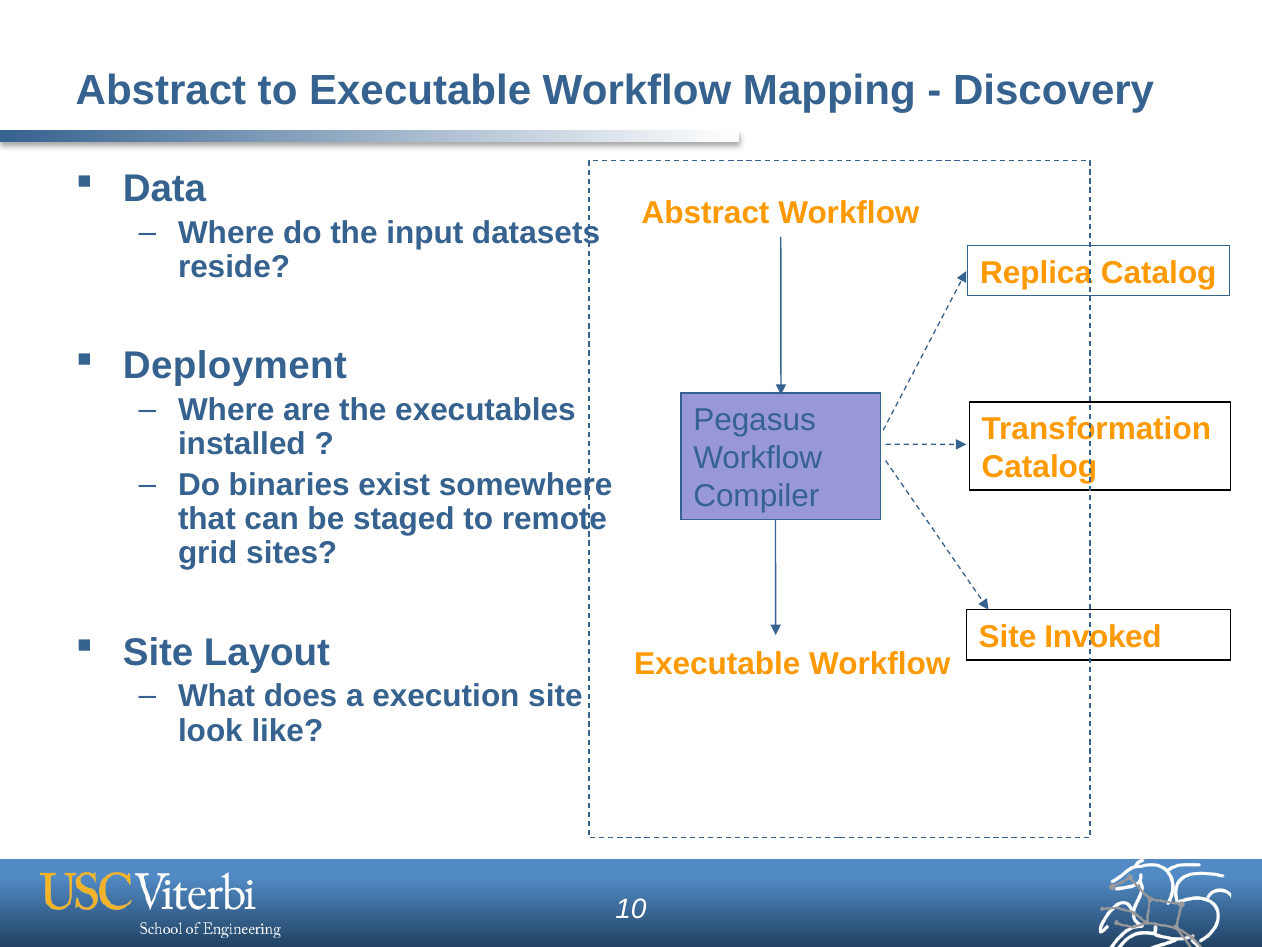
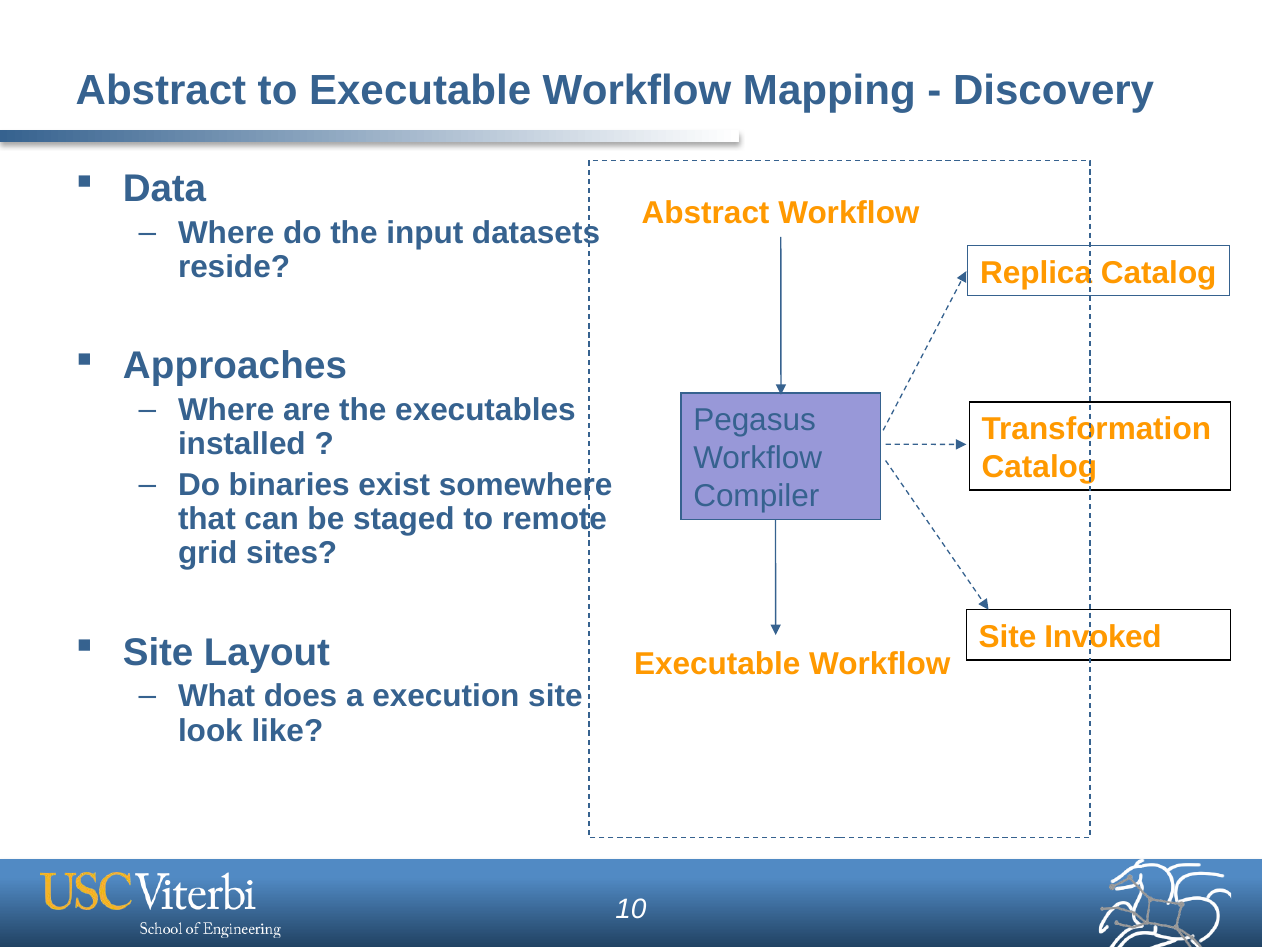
Deployment: Deployment -> Approaches (235, 366)
